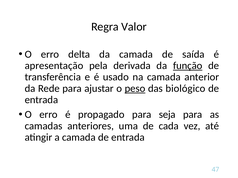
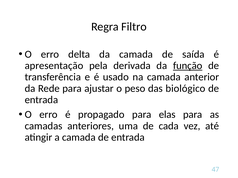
Valor: Valor -> Filtro (134, 27)
peso underline: present -> none (135, 89)
seja: seja -> elas (167, 115)
